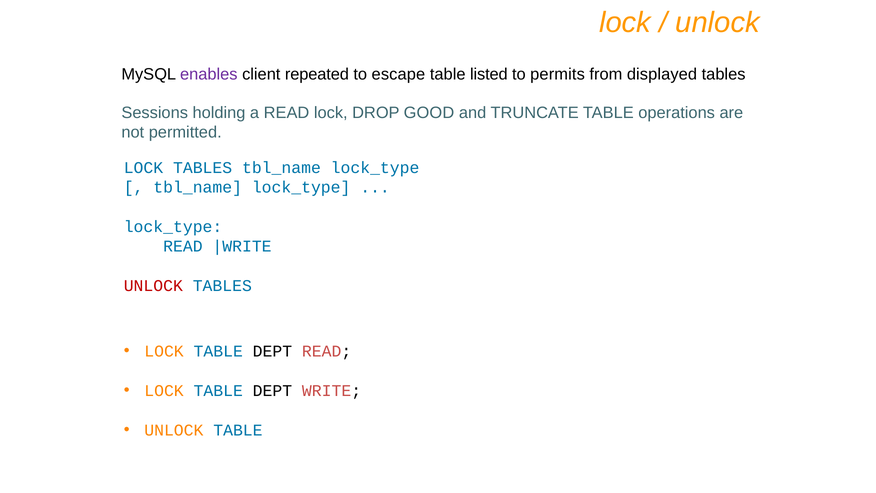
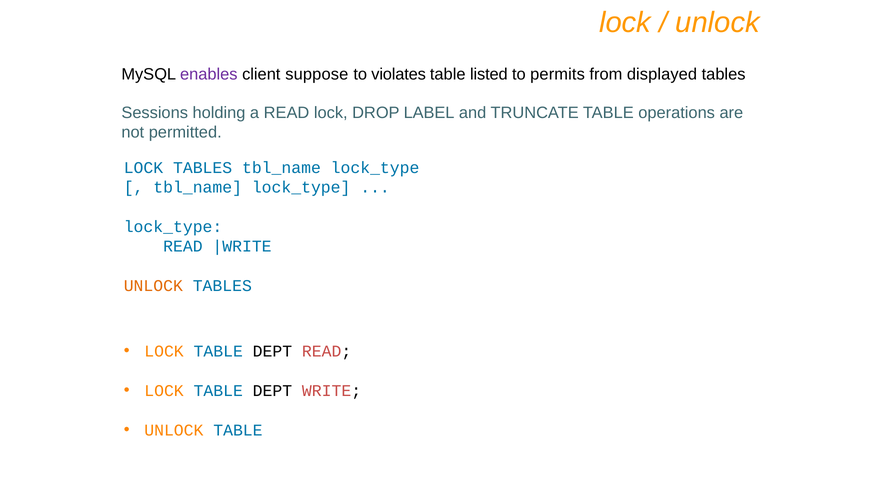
repeated: repeated -> suppose (317, 74)
escape: escape -> violates (399, 74)
GOOD: GOOD -> LABEL (429, 113)
UNLOCK colour: red -> orange (153, 286)
